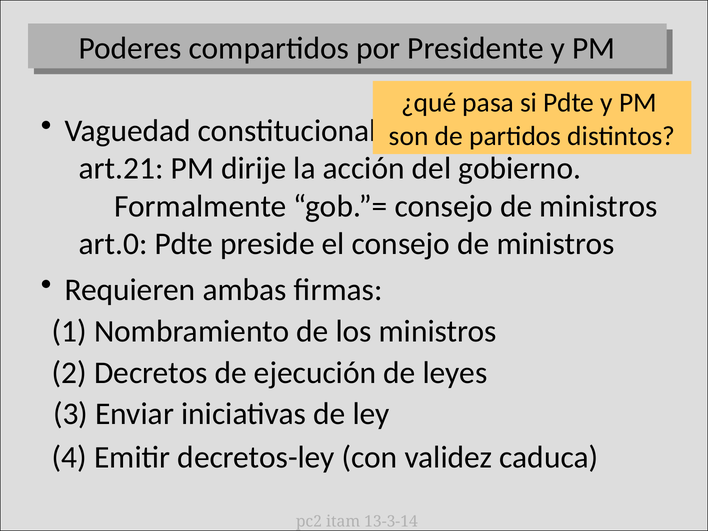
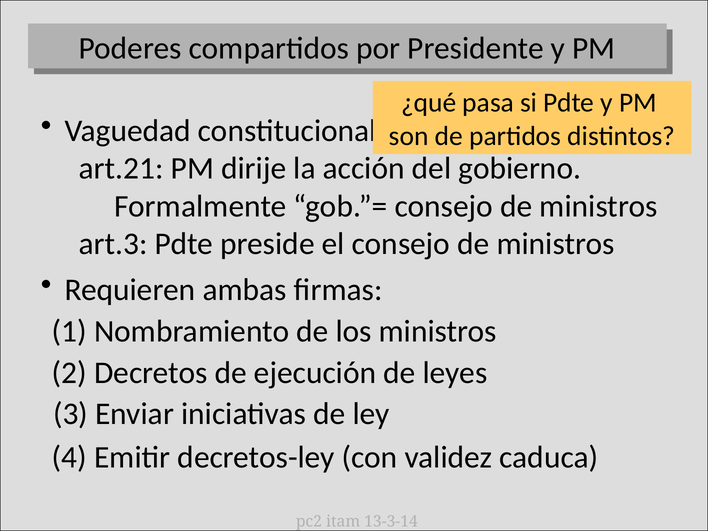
art.0: art.0 -> art.3 (113, 244)
